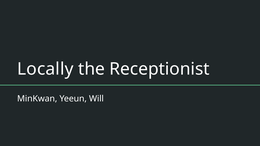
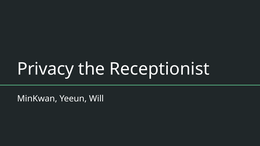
Locally: Locally -> Privacy (45, 69)
